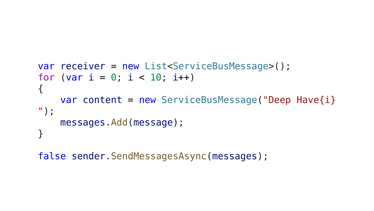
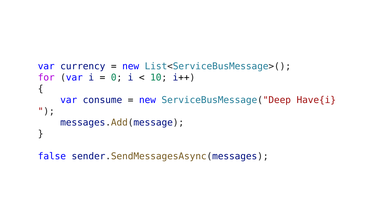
receiver: receiver -> currency (83, 66)
content: content -> consume (102, 100)
